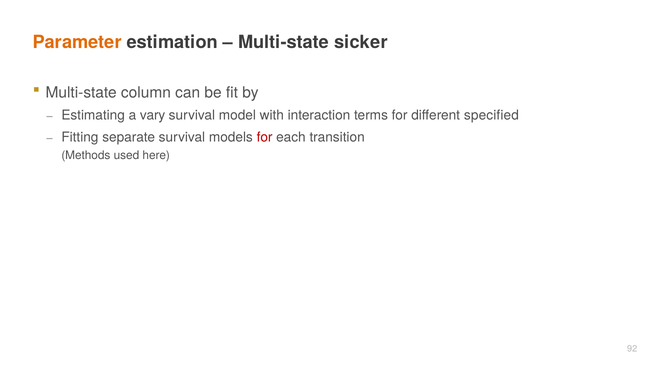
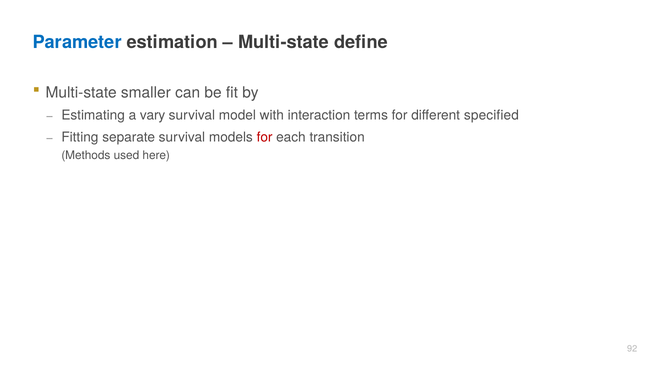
Parameter colour: orange -> blue (77, 42)
sicker: sicker -> define (361, 42)
column: column -> smaller (146, 93)
